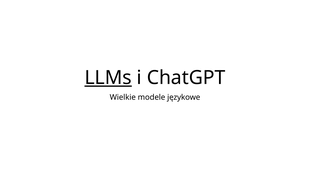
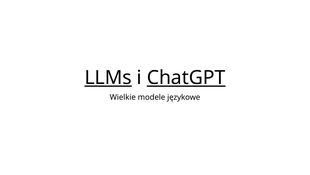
ChatGPT underline: none -> present (186, 77)
